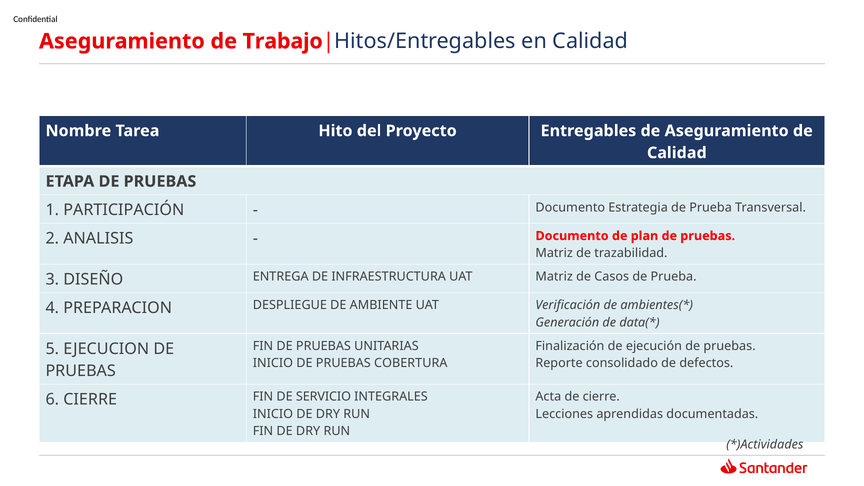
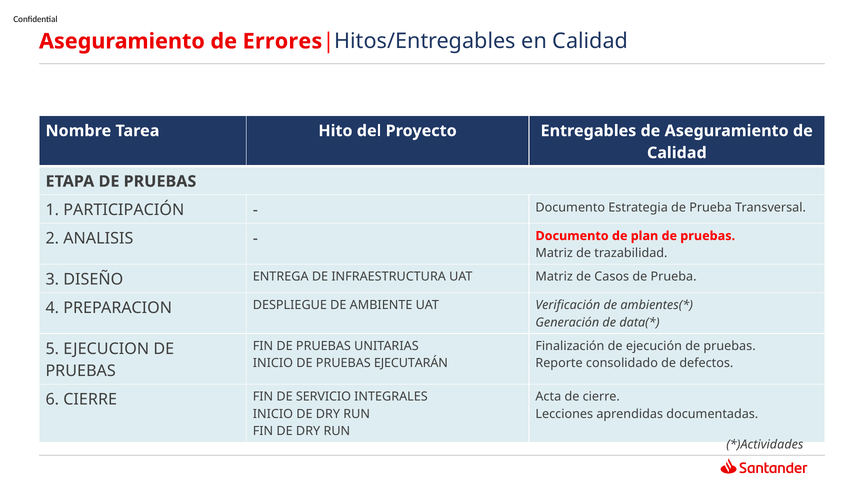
Trabajo: Trabajo -> Errores (282, 41)
COBERTURA: COBERTURA -> EJECUTARÁN (411, 363)
